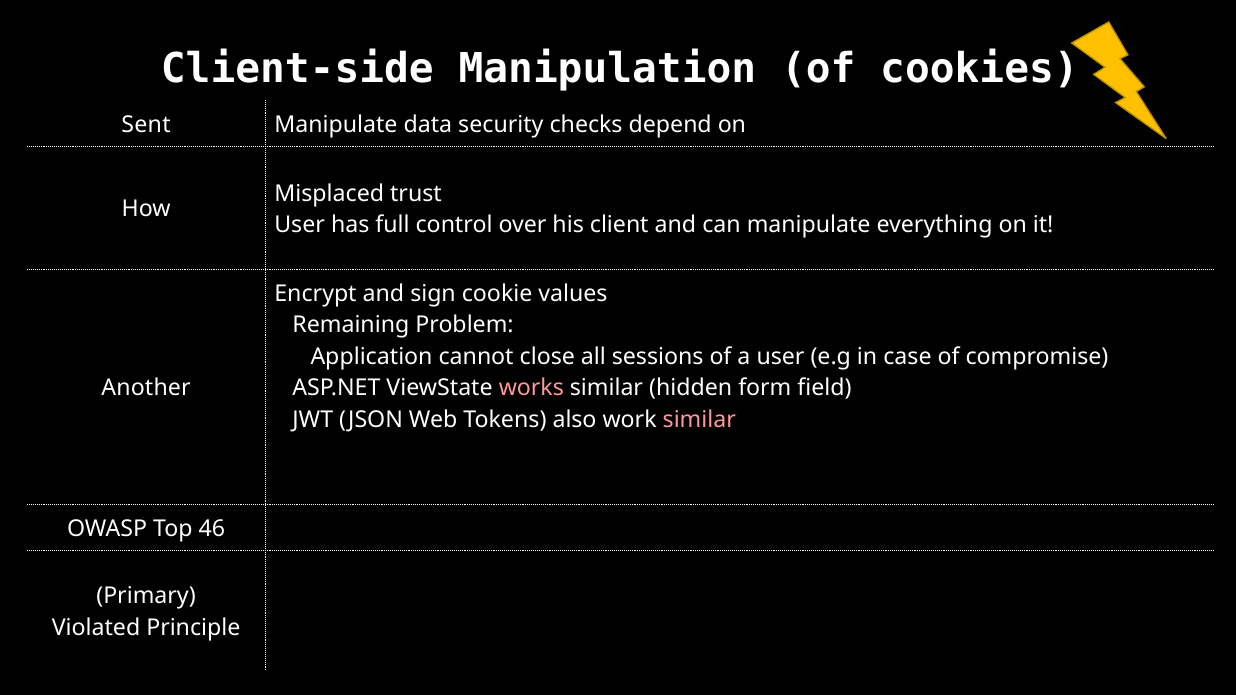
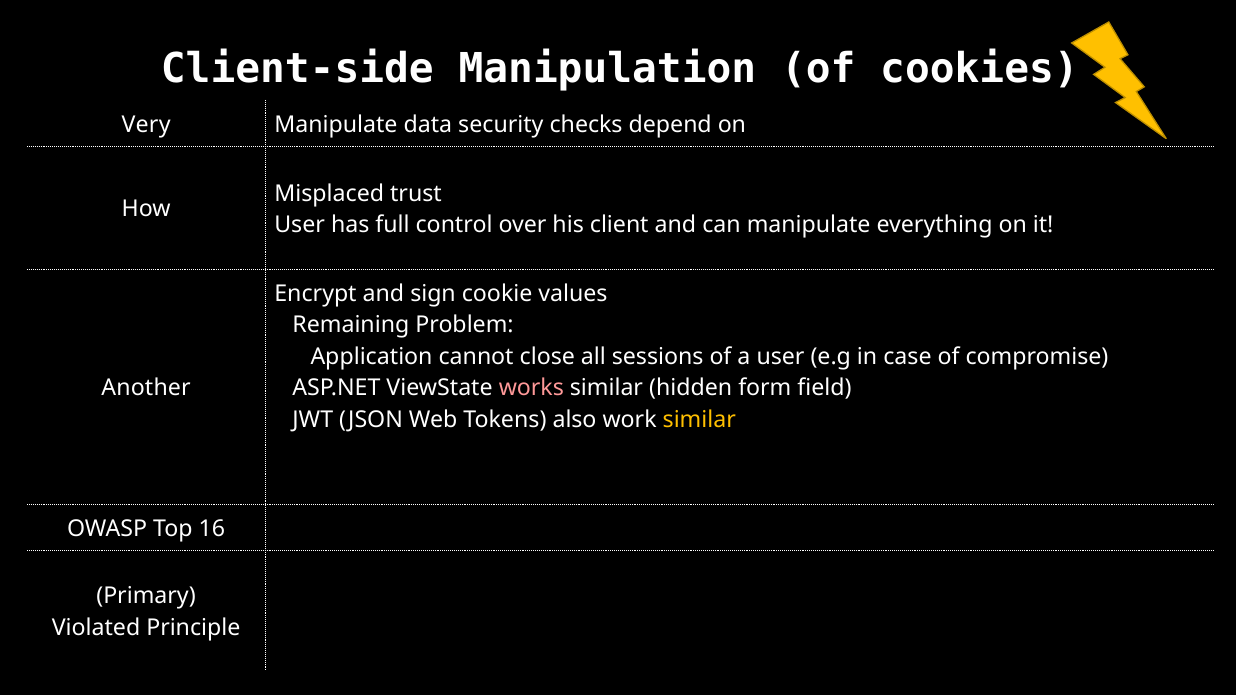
Sent: Sent -> Very (146, 125)
similar colour: pink -> yellow (699, 420)
46: 46 -> 16 (212, 529)
